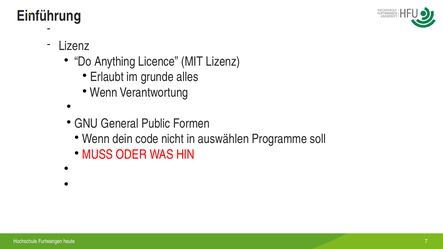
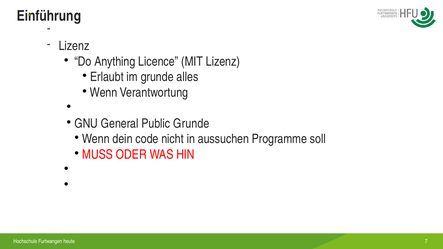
Public Formen: Formen -> Grunde (191, 124)
auswählen: auswählen -> aussuchen (223, 139)
